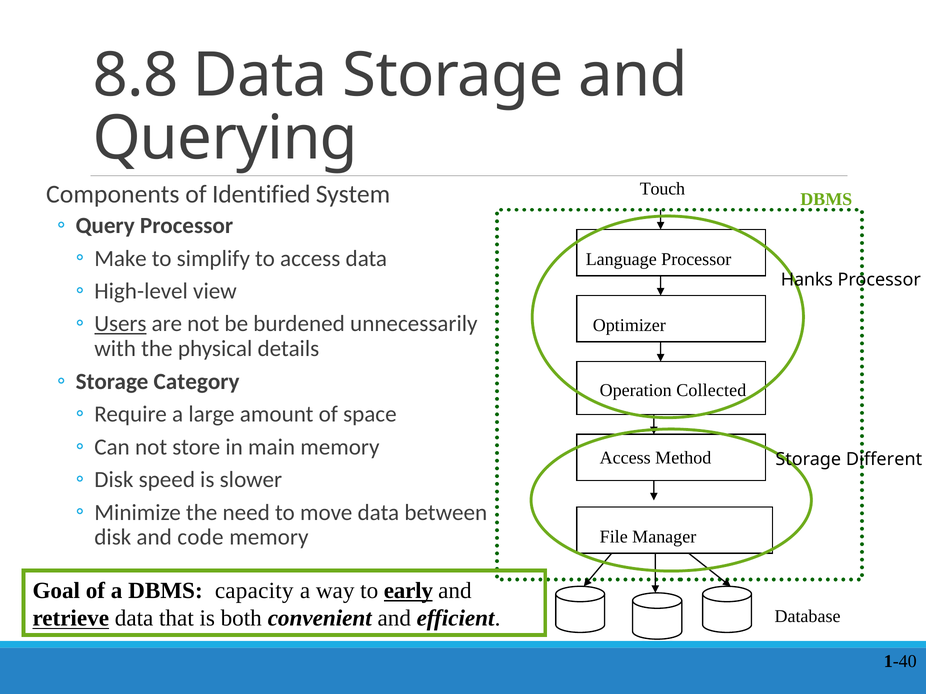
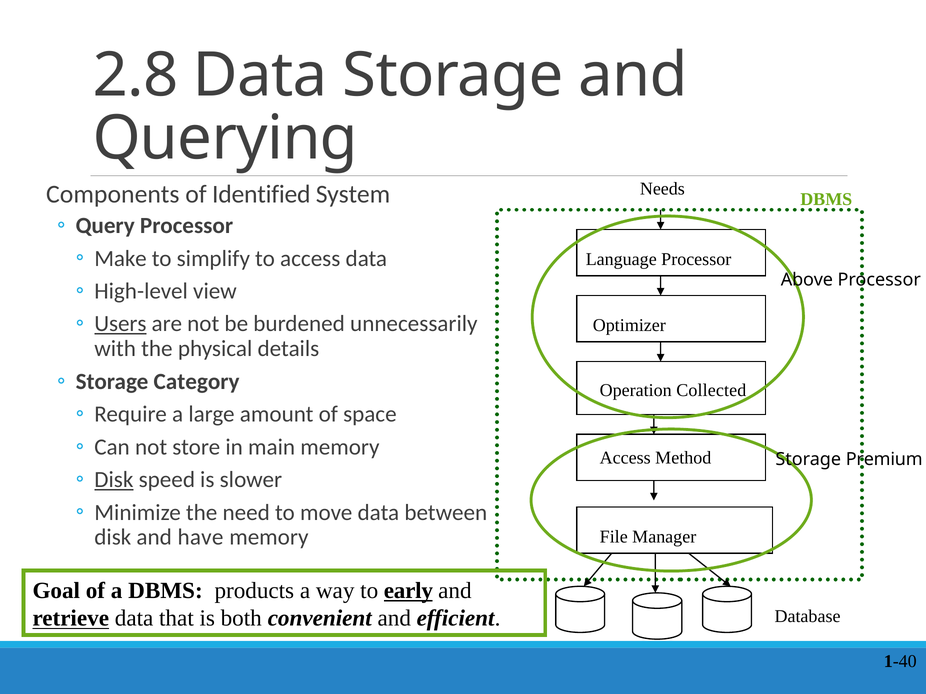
8.8: 8.8 -> 2.8 (136, 75)
Touch: Touch -> Needs (662, 189)
Hanks: Hanks -> Above (807, 280)
Different: Different -> Premium (884, 460)
Disk underline: none -> present (114, 480)
code: code -> have (200, 538)
capacity: capacity -> products (254, 591)
